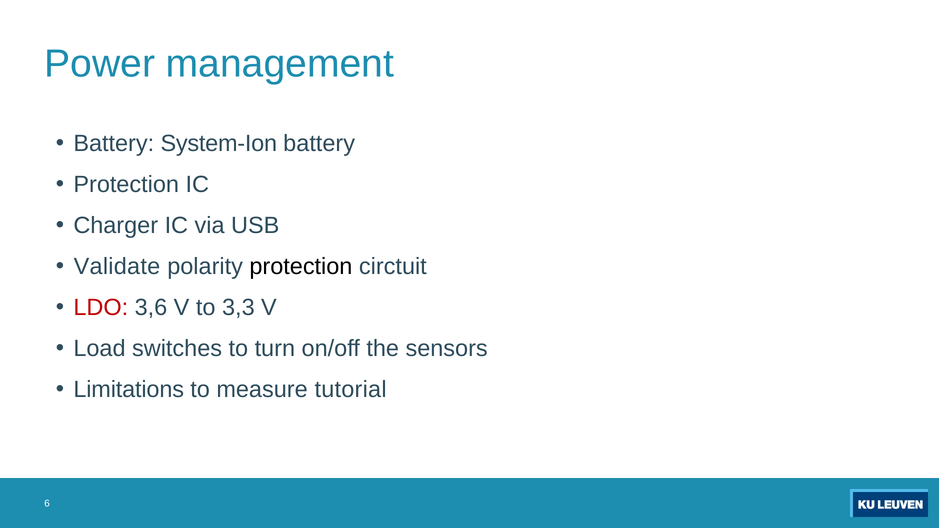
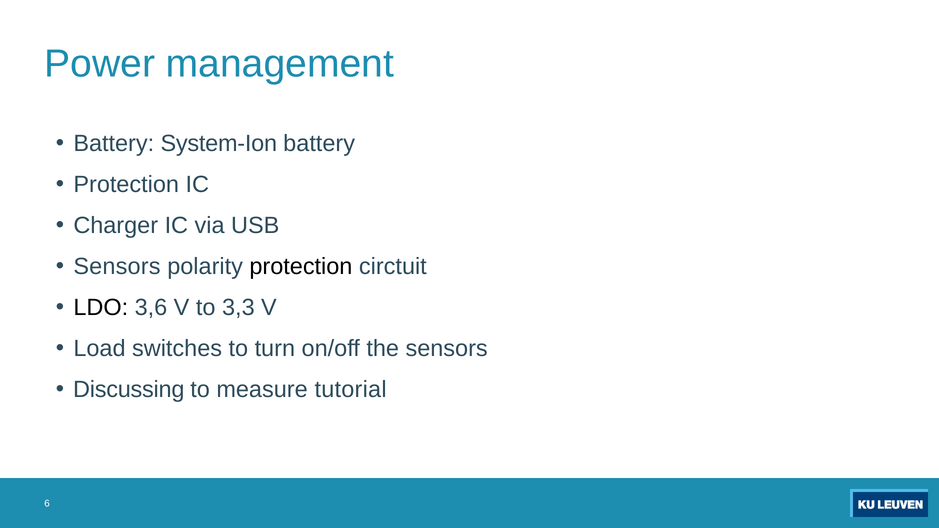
Validate: Validate -> Sensors (117, 267)
LDO colour: red -> black (101, 308)
Limitations: Limitations -> Discussing (129, 390)
